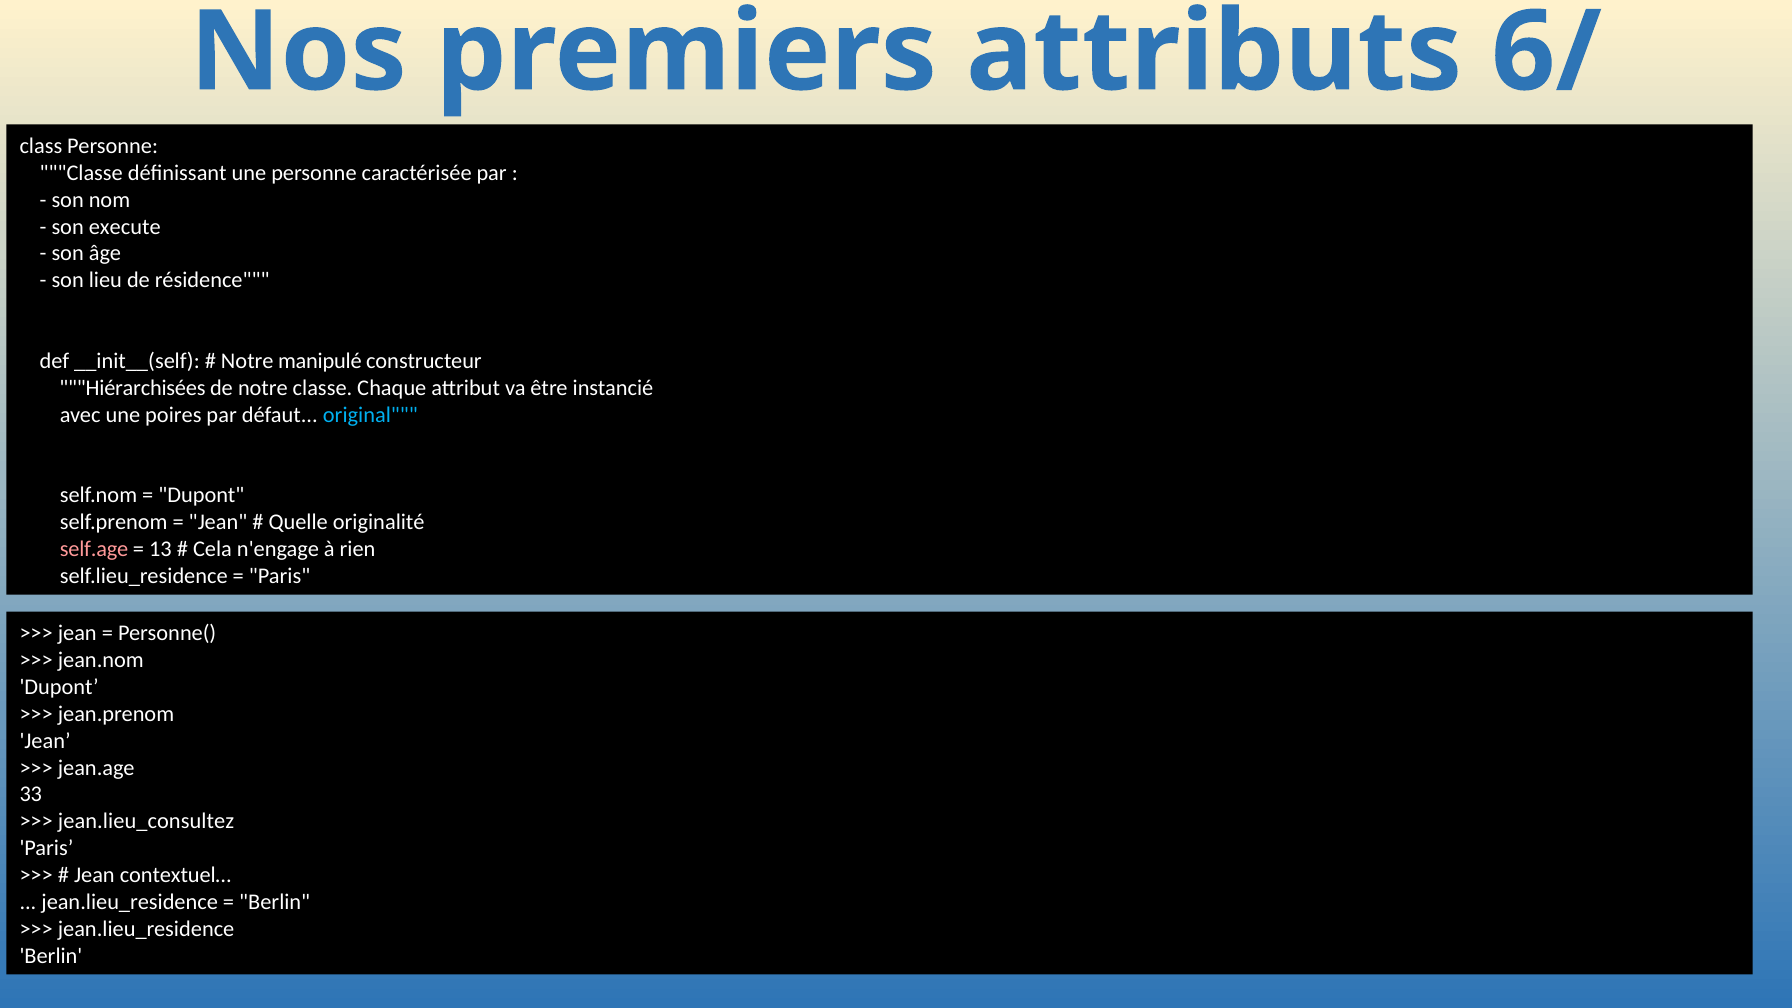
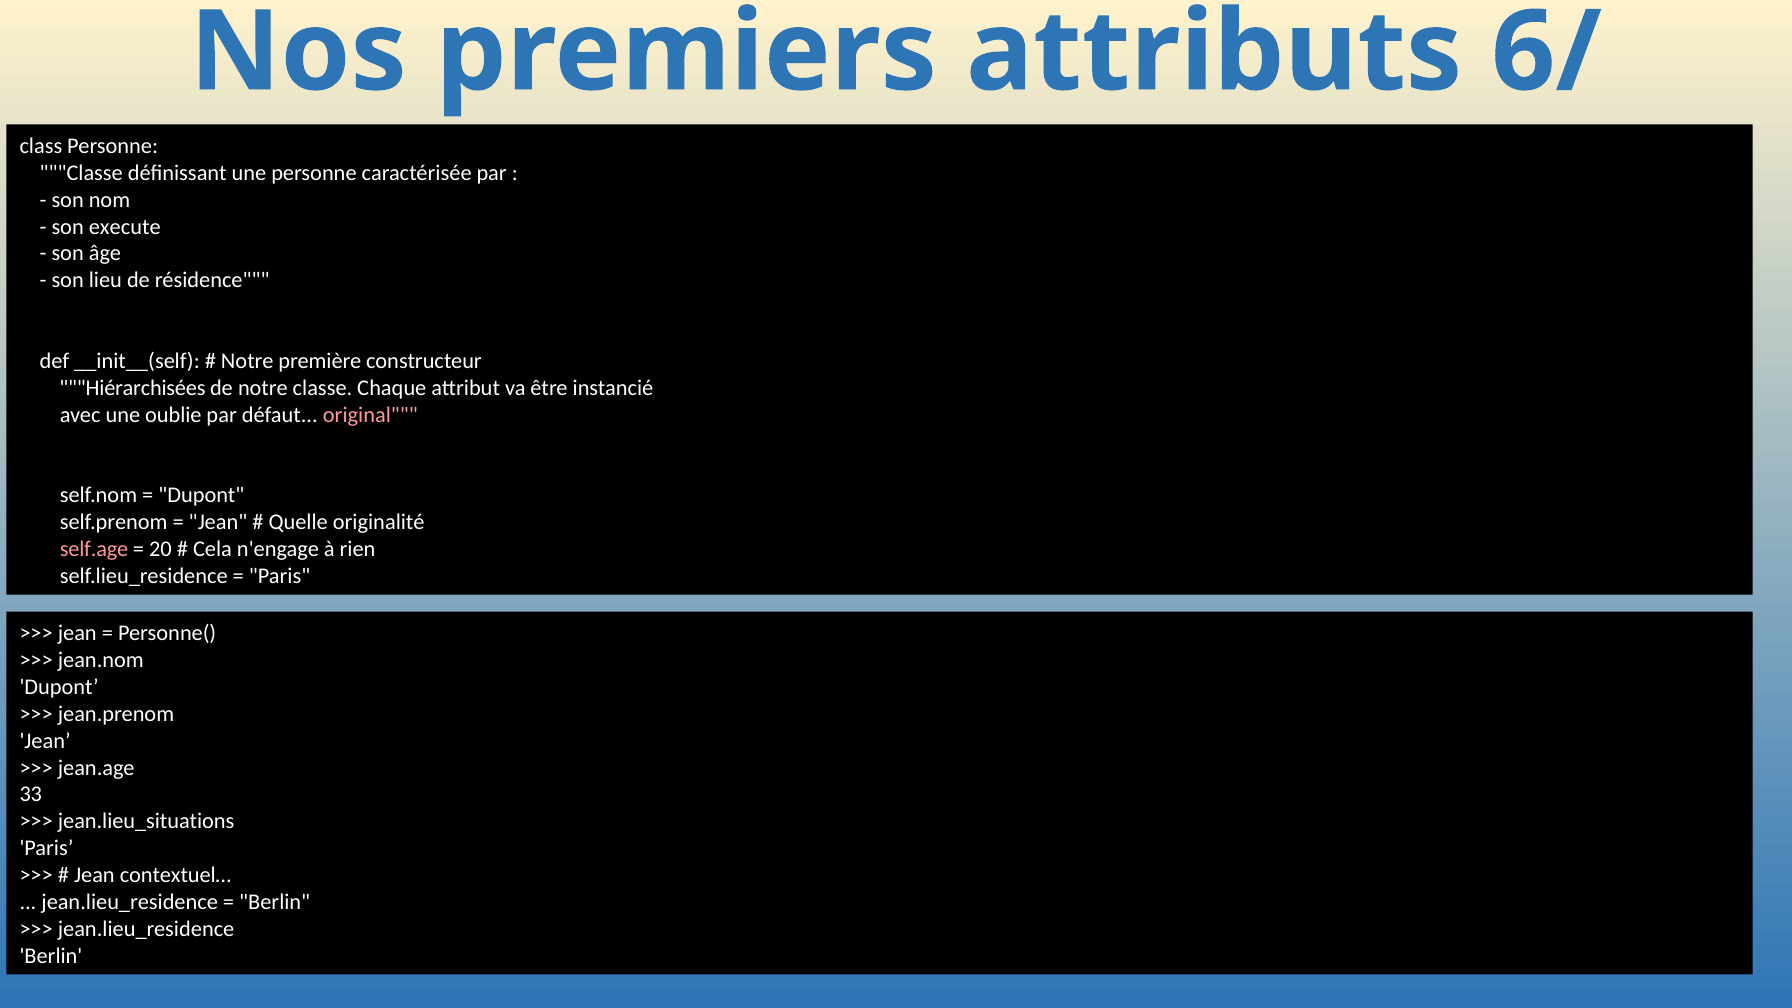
manipulé: manipulé -> première (320, 361)
poires: poires -> oublie (173, 415)
original colour: light blue -> pink (370, 415)
13: 13 -> 20 (160, 549)
jean.lieu_consultez: jean.lieu_consultez -> jean.lieu_situations (146, 821)
